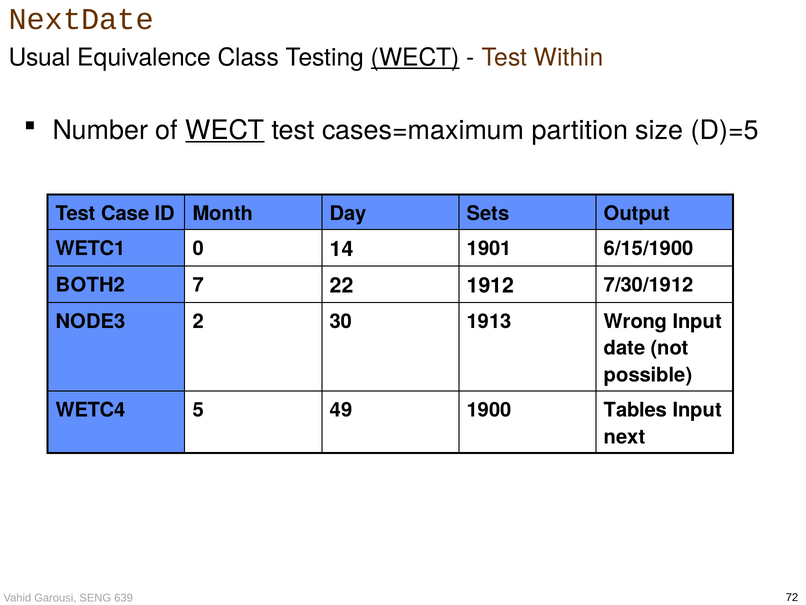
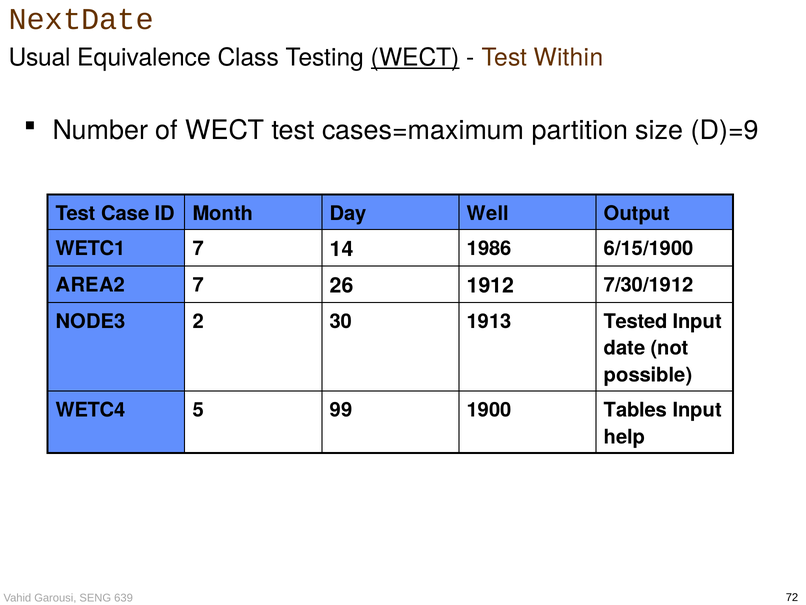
WECT underline: present -> none (225, 130)
D)=5: D)=5 -> D)=9 (725, 130)
Sets: Sets -> Well (488, 213)
WETC1 0: 0 -> 7 (198, 248)
1901: 1901 -> 1986 (489, 248)
BOTH2: BOTH2 -> AREA2 (91, 285)
22: 22 -> 26 (342, 285)
Wrong: Wrong -> Tested (636, 321)
49: 49 -> 99 (341, 410)
next: next -> help (625, 437)
